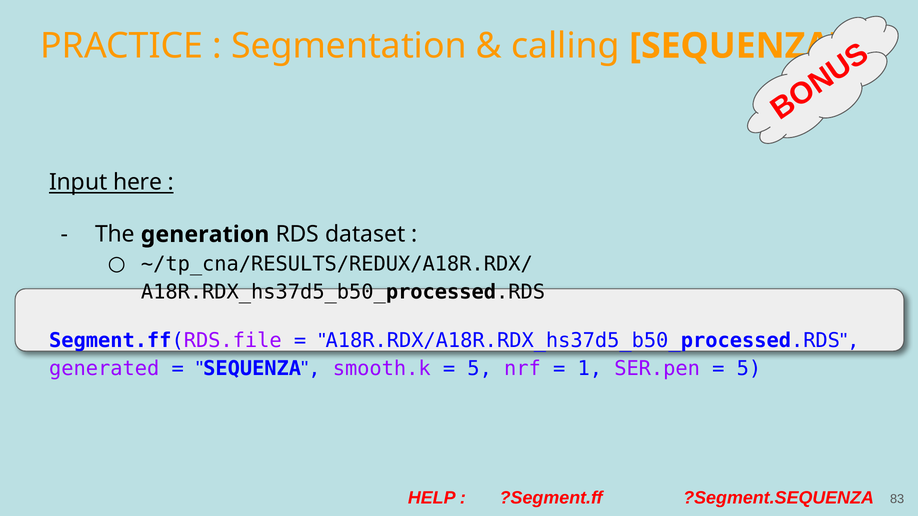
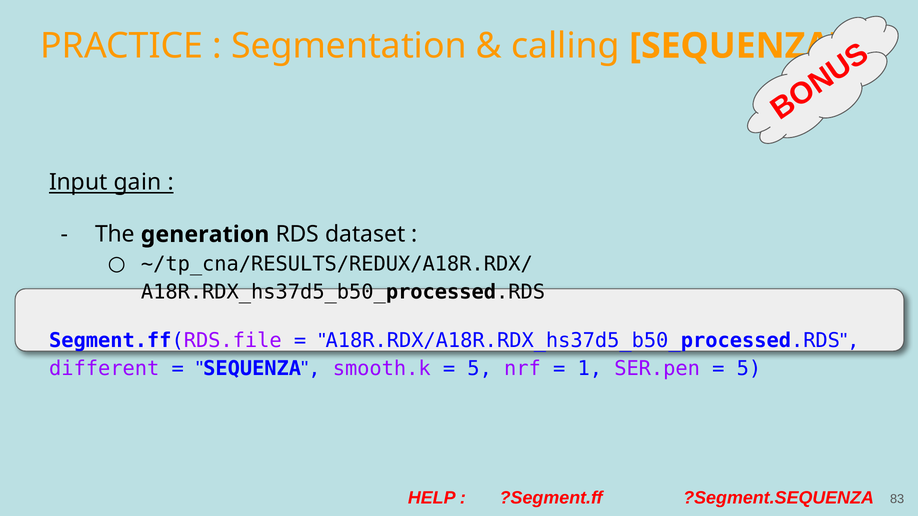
here: here -> gain (137, 183)
generated: generated -> different (104, 369)
